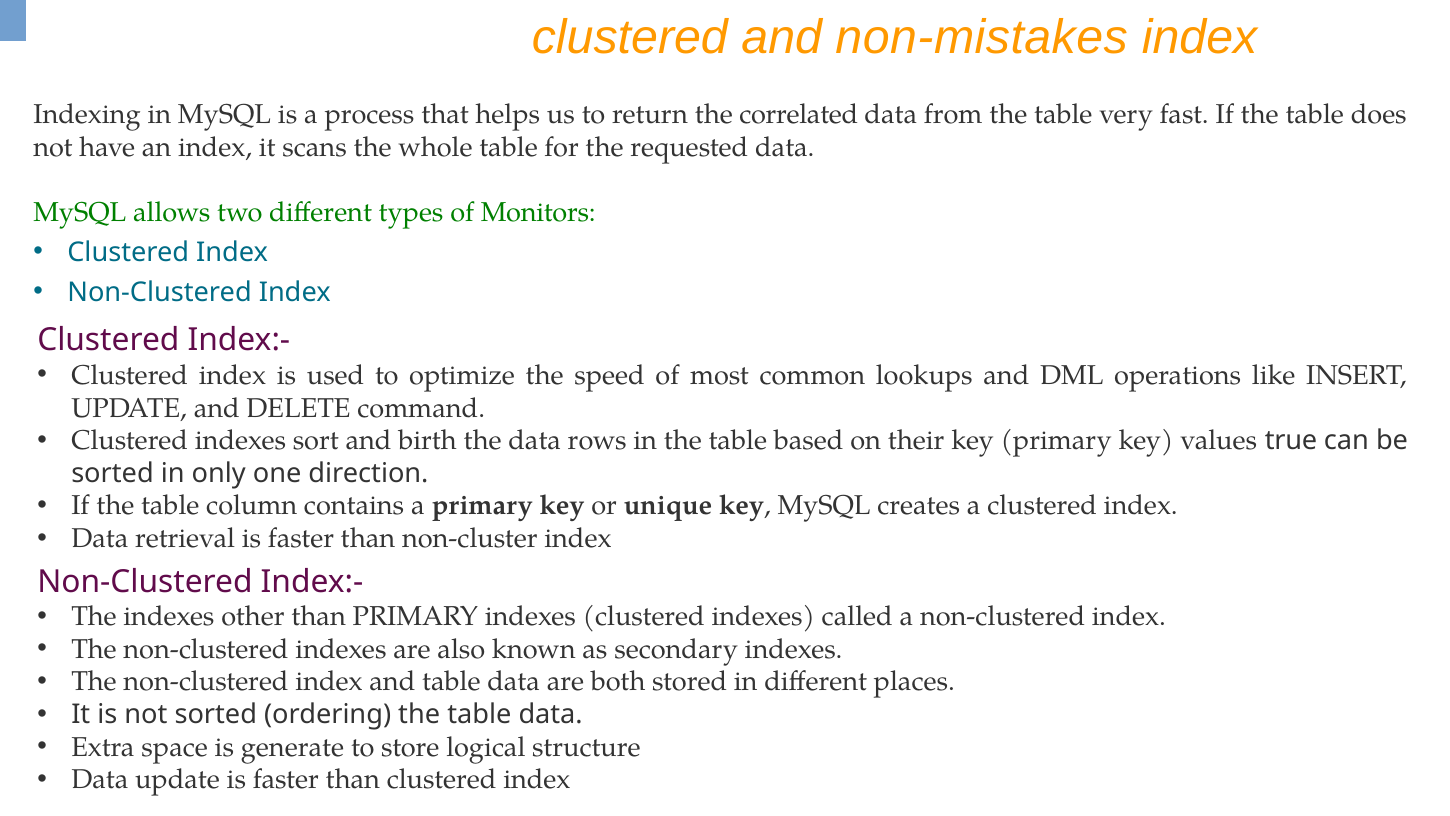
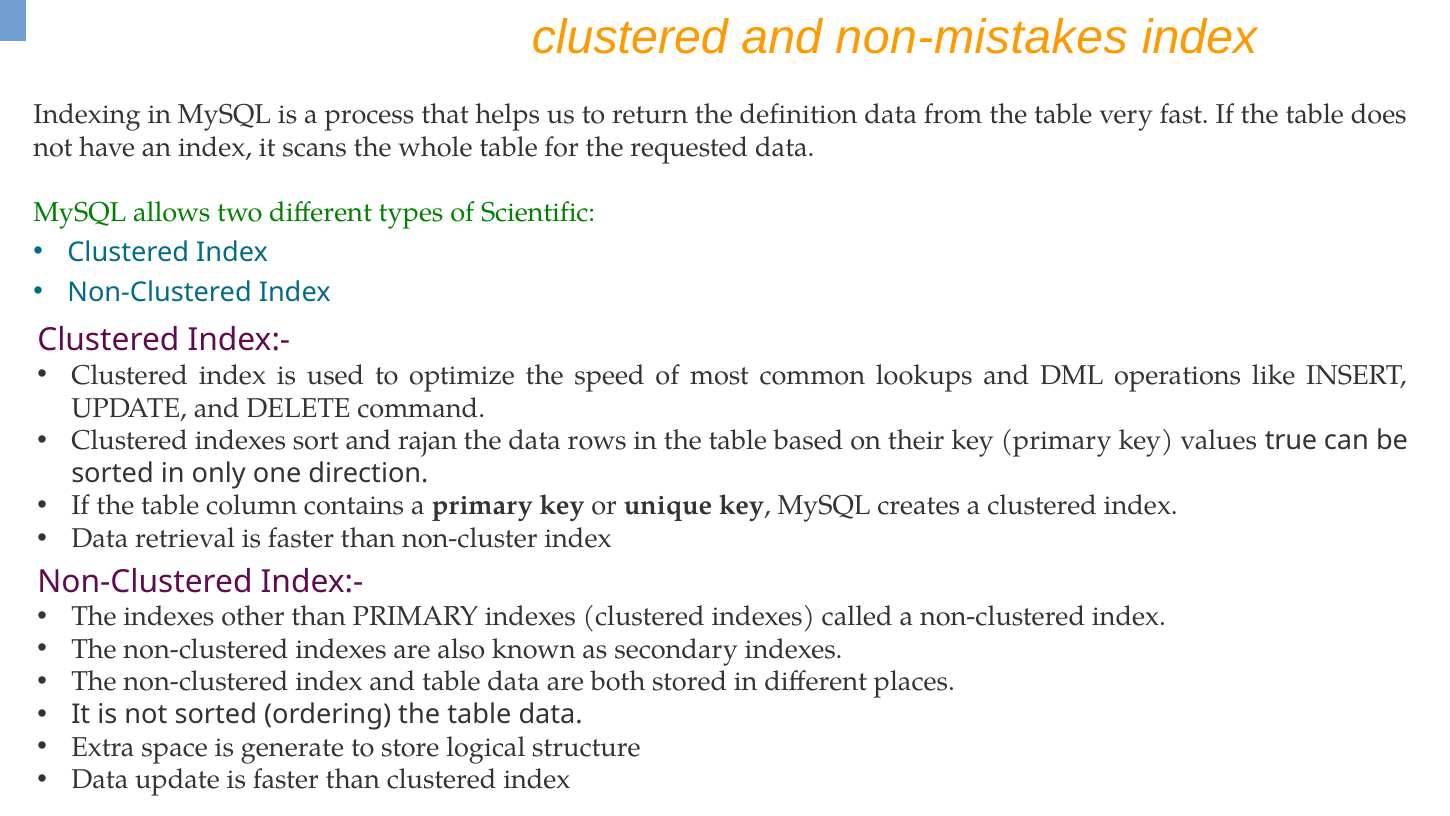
correlated: correlated -> definition (799, 114)
Monitors: Monitors -> Scientific (538, 212)
birth: birth -> rajan (428, 440)
